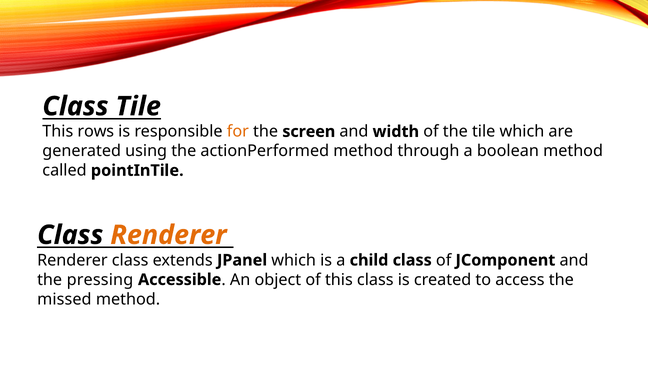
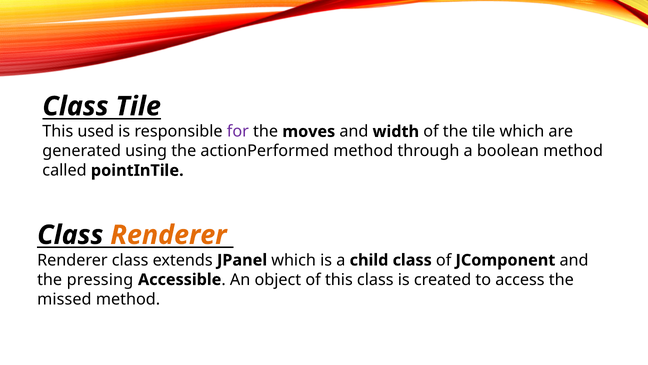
rows: rows -> used (96, 131)
for colour: orange -> purple (238, 131)
screen: screen -> moves (309, 131)
